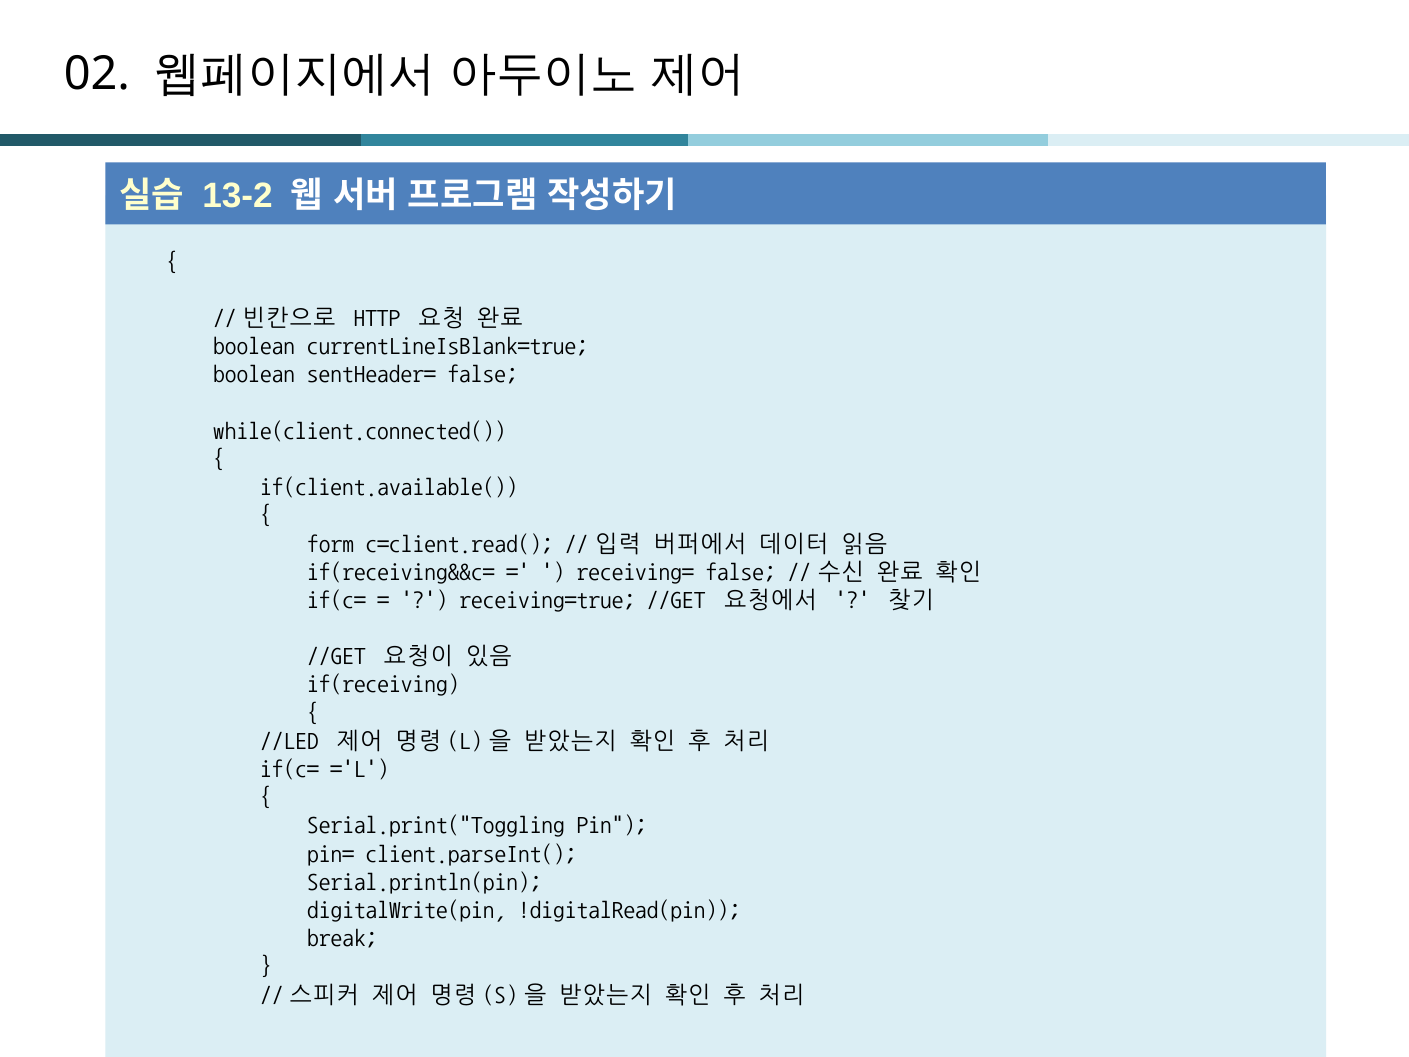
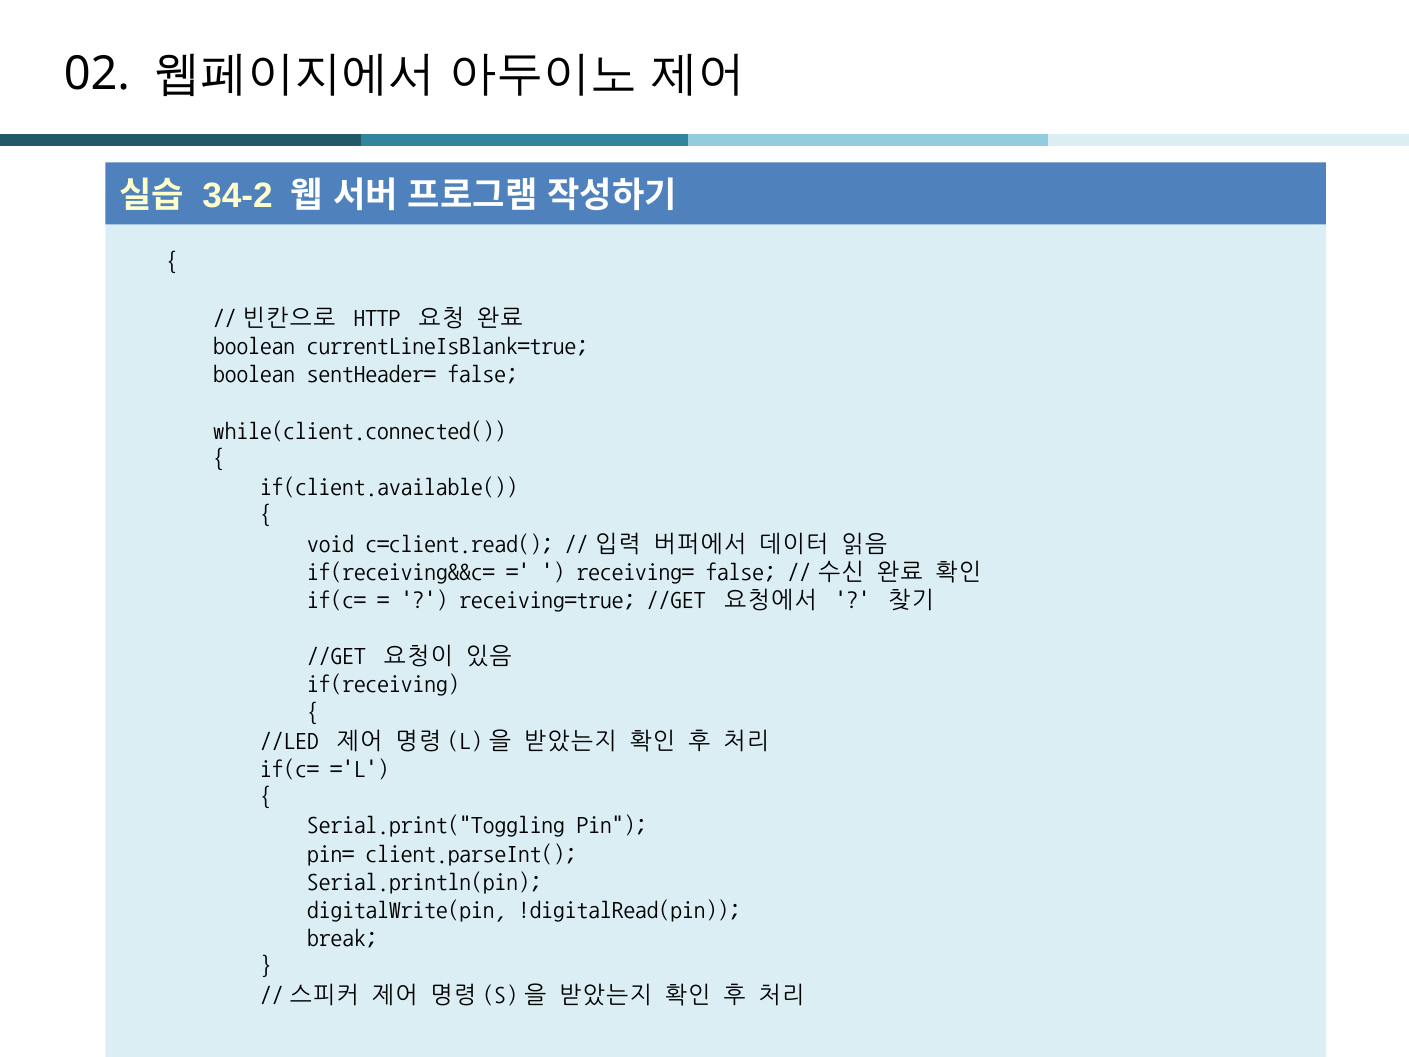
13-2: 13-2 -> 34-2 (237, 196)
form: form -> void (331, 543)
